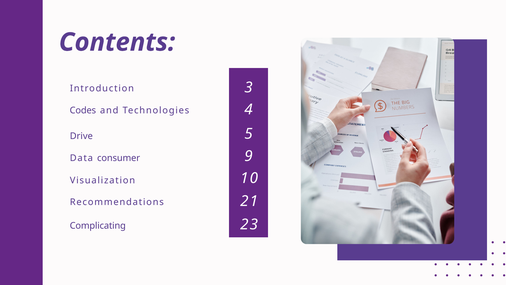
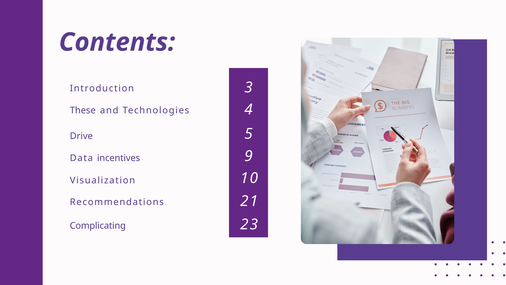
Codes: Codes -> These (83, 110)
consumer: consumer -> incentives (119, 158)
